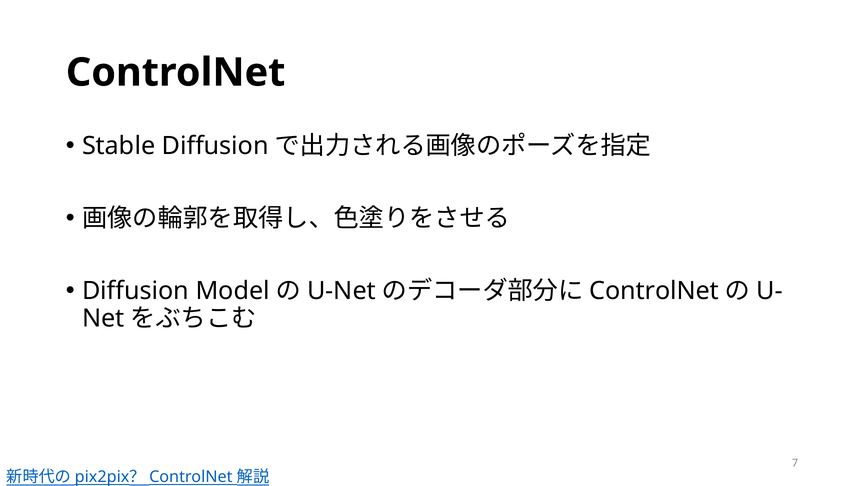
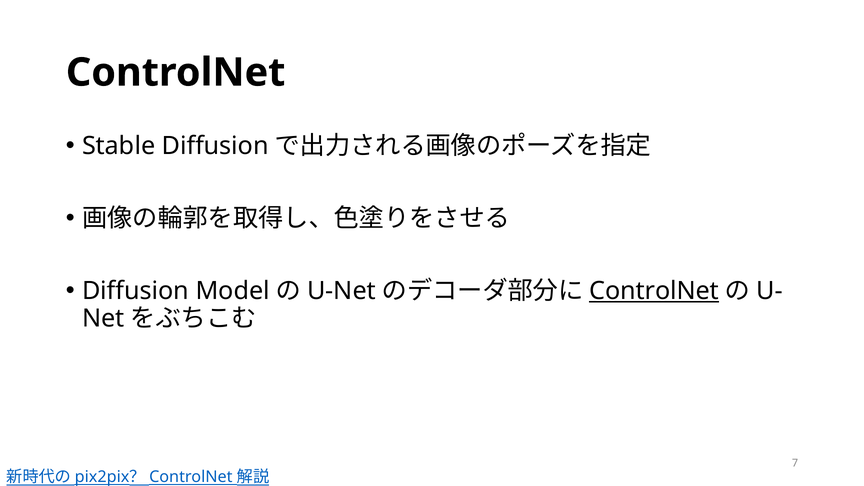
ControlNet underline: none -> present (654, 291)
